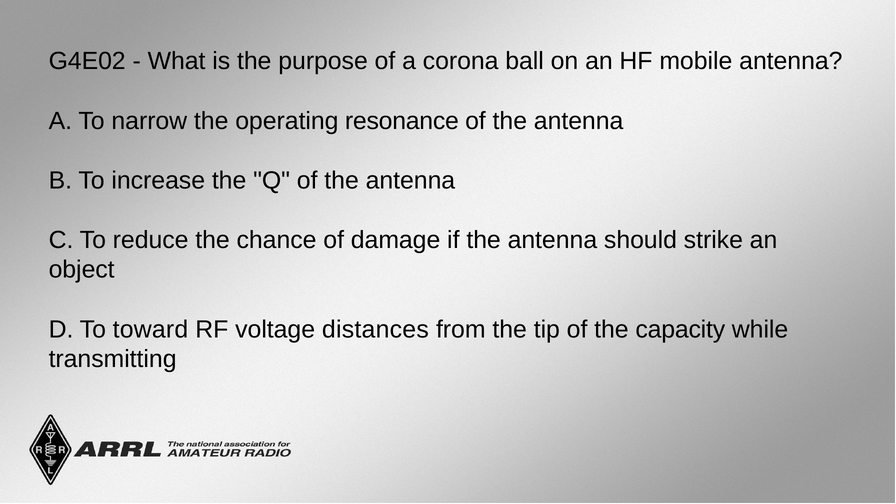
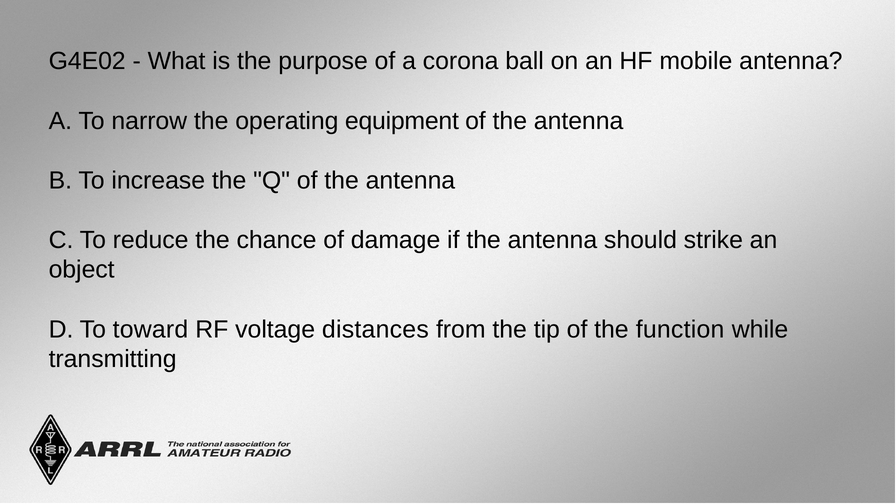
resonance: resonance -> equipment (402, 121)
capacity: capacity -> function (680, 329)
